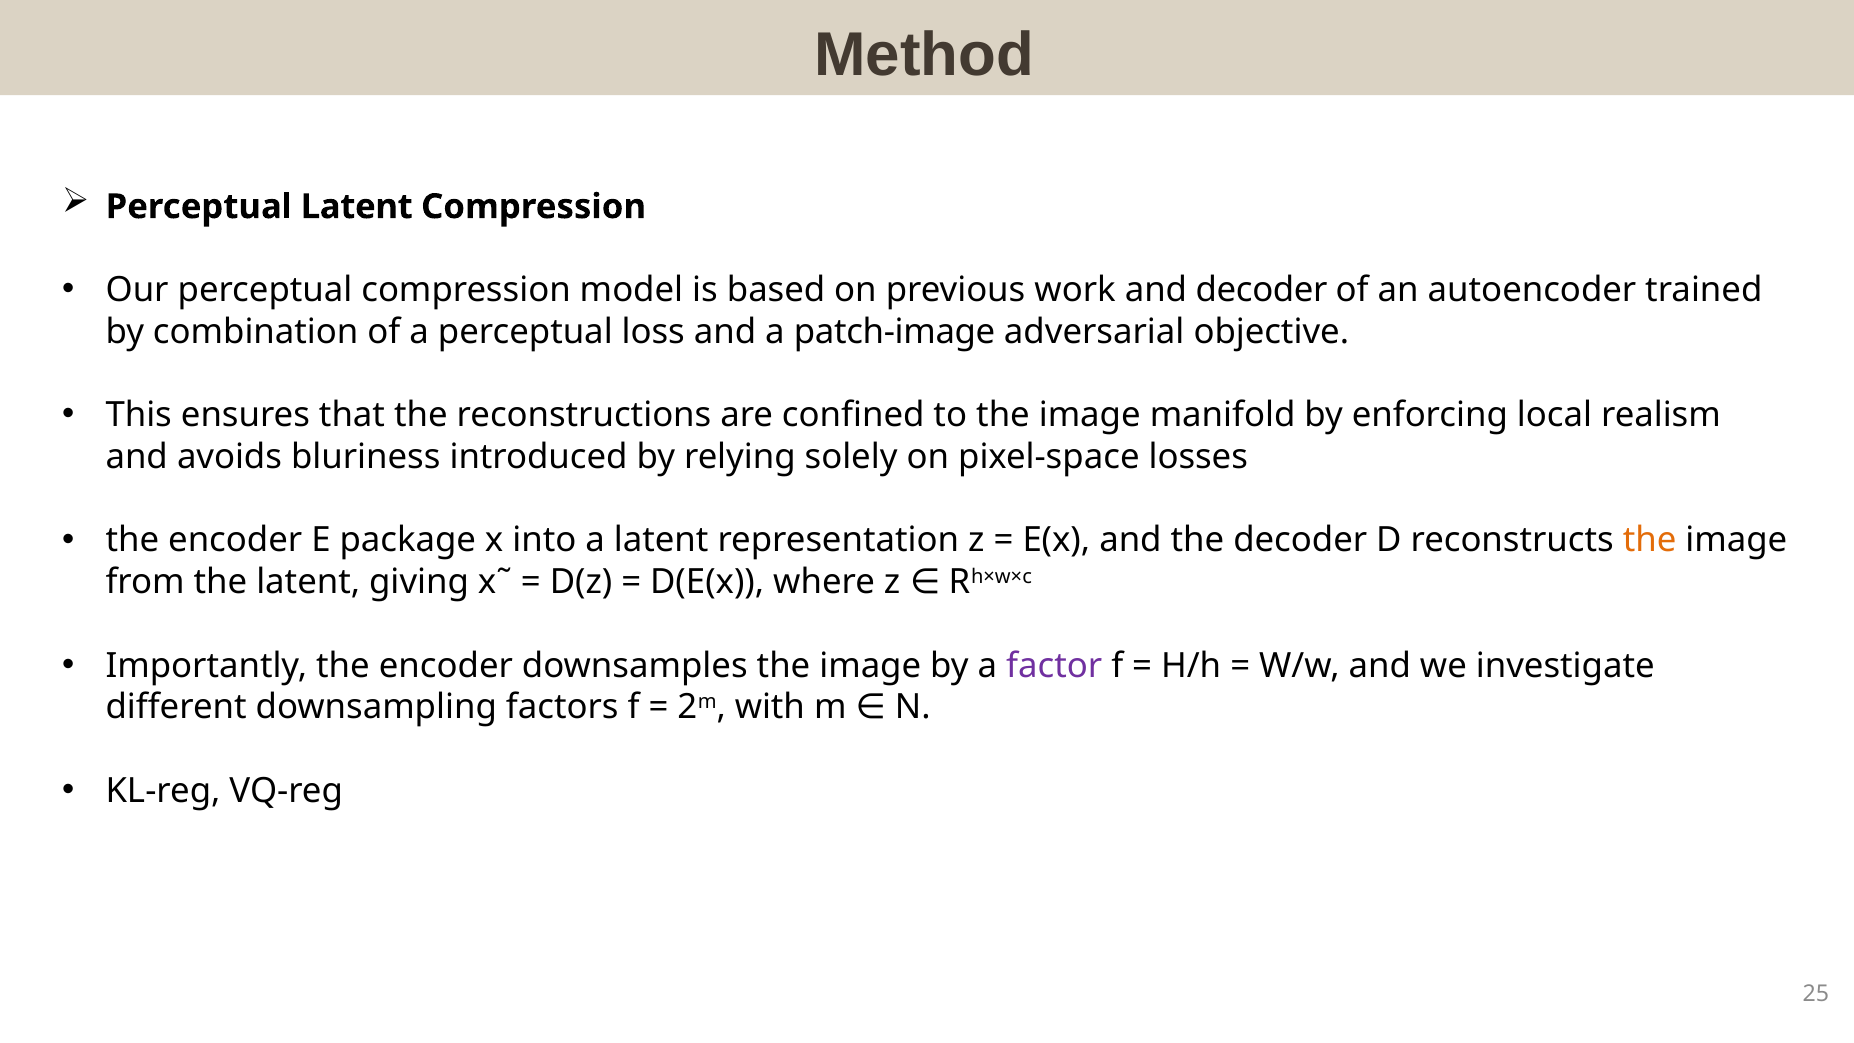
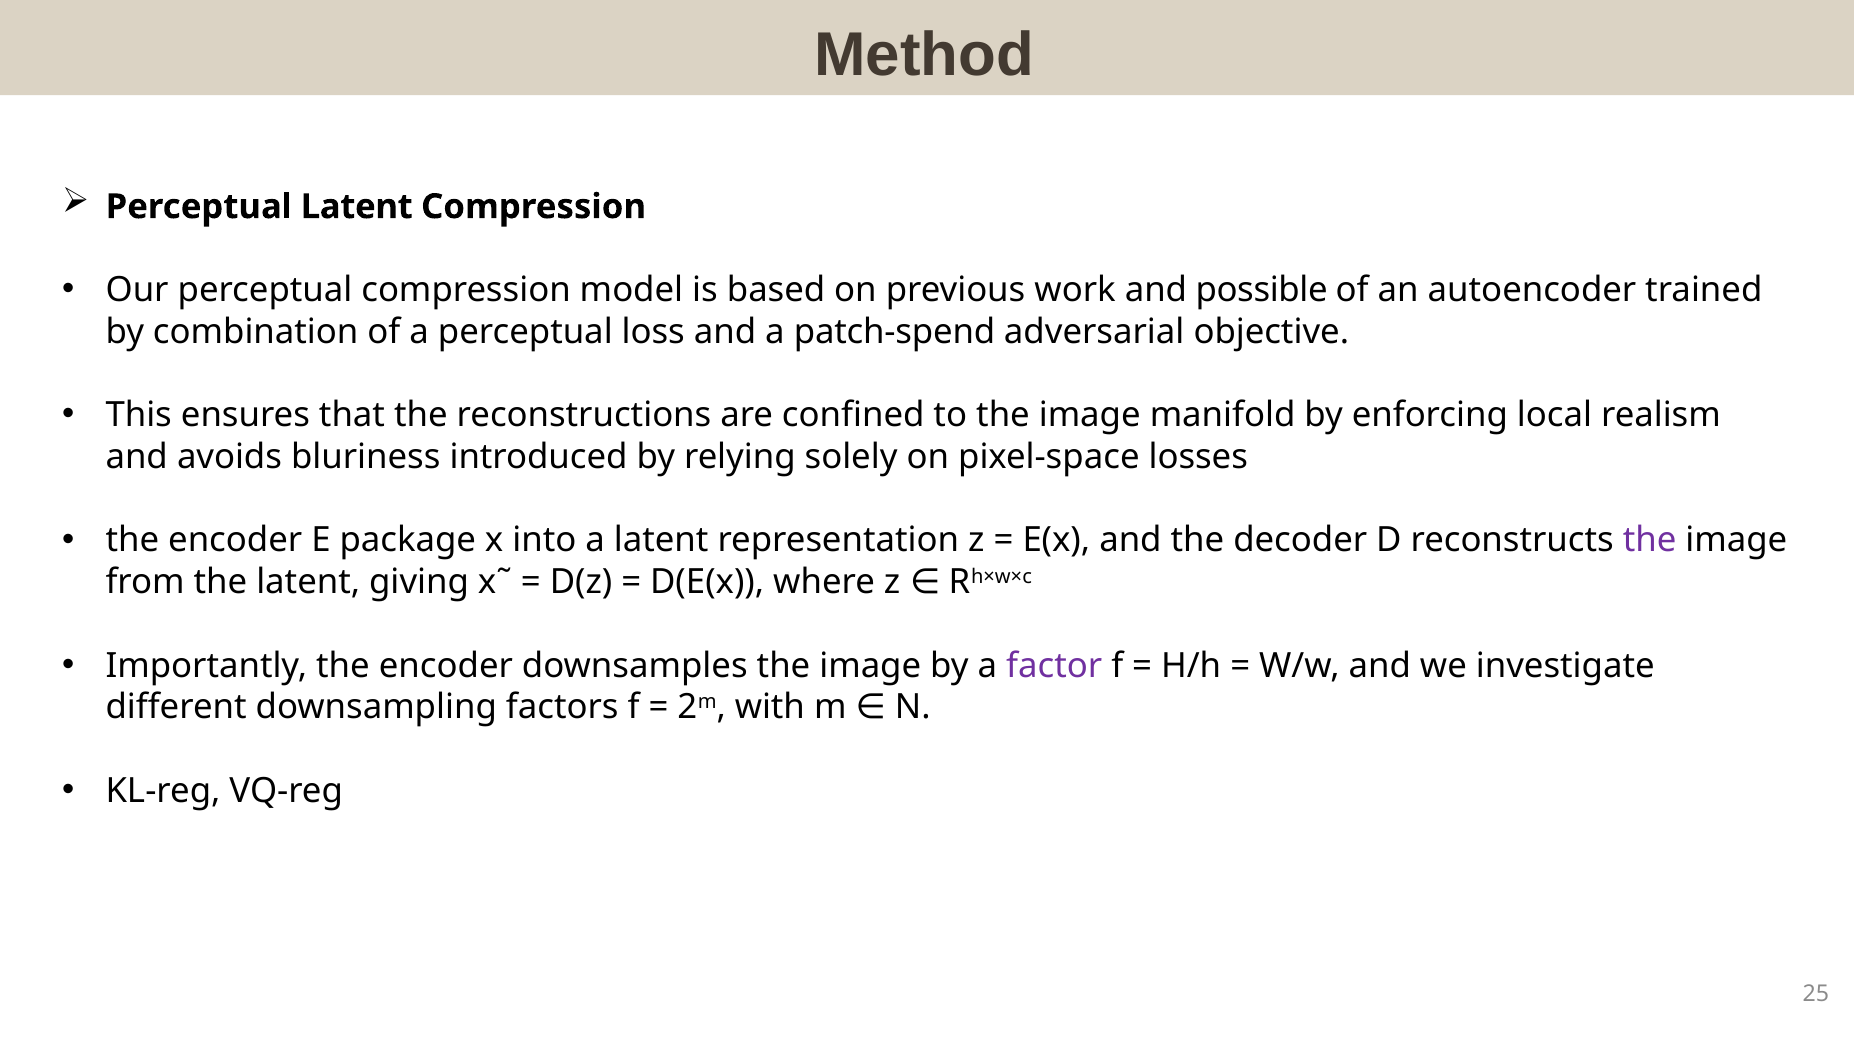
and decoder: decoder -> possible (1262, 290)
patch-image: patch-image -> patch-spend (895, 332)
the colour: orange -> purple (1650, 540)
